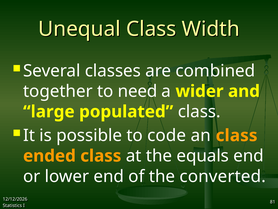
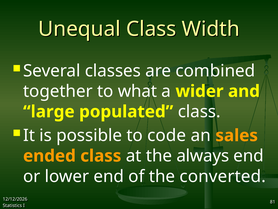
need: need -> what (137, 91)
an class: class -> sales (237, 135)
equals: equals -> always (203, 156)
